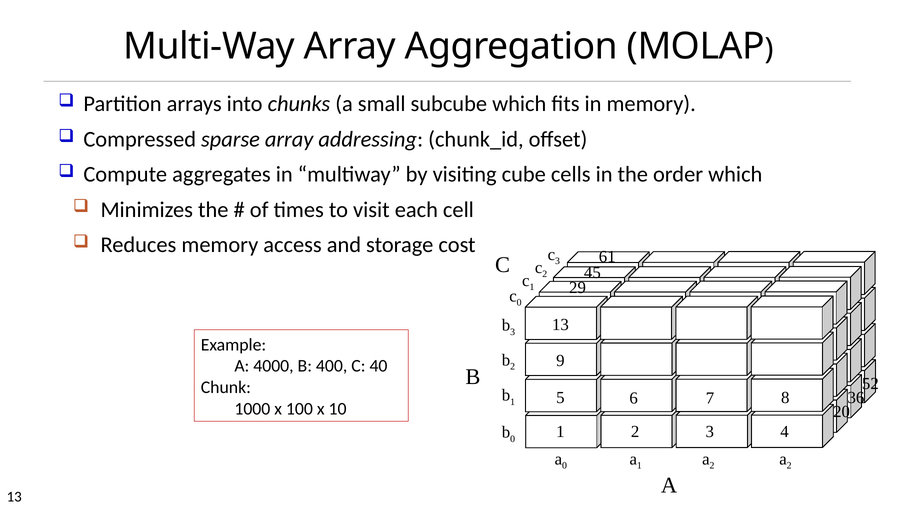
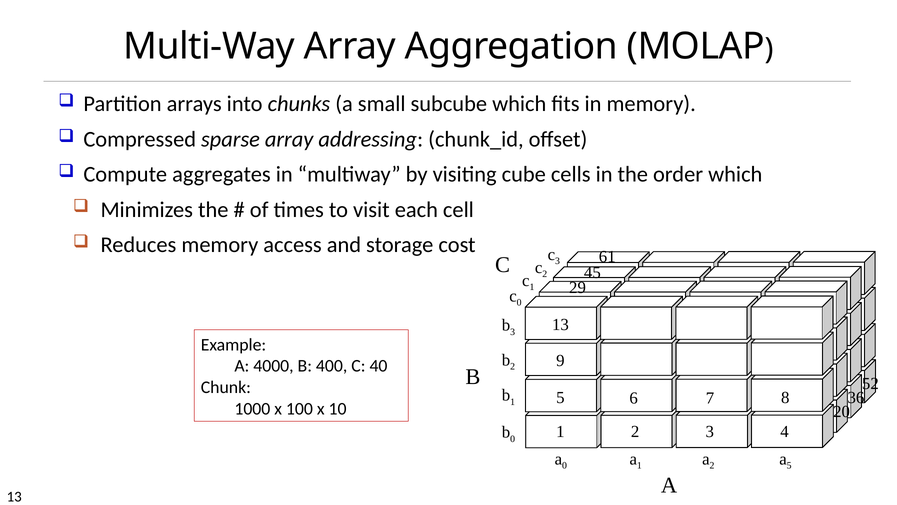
2 a 2: 2 -> 5 (789, 465)
